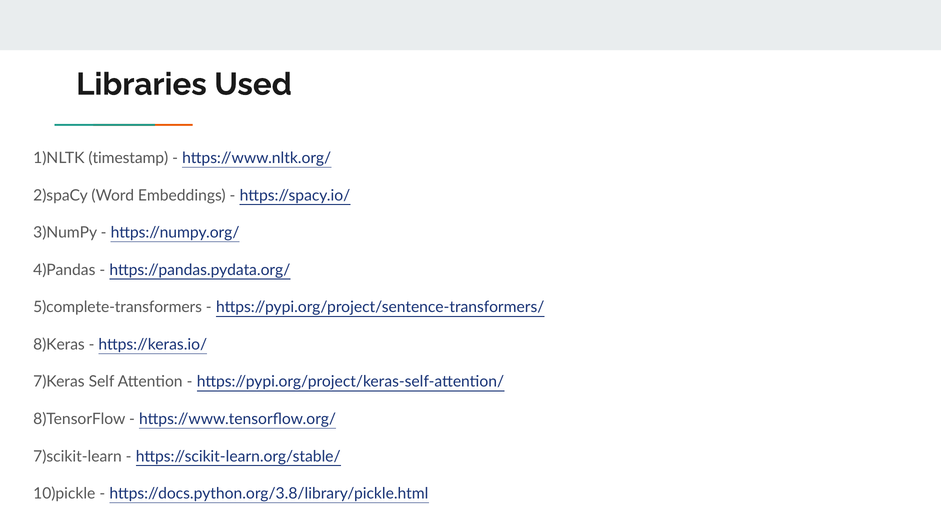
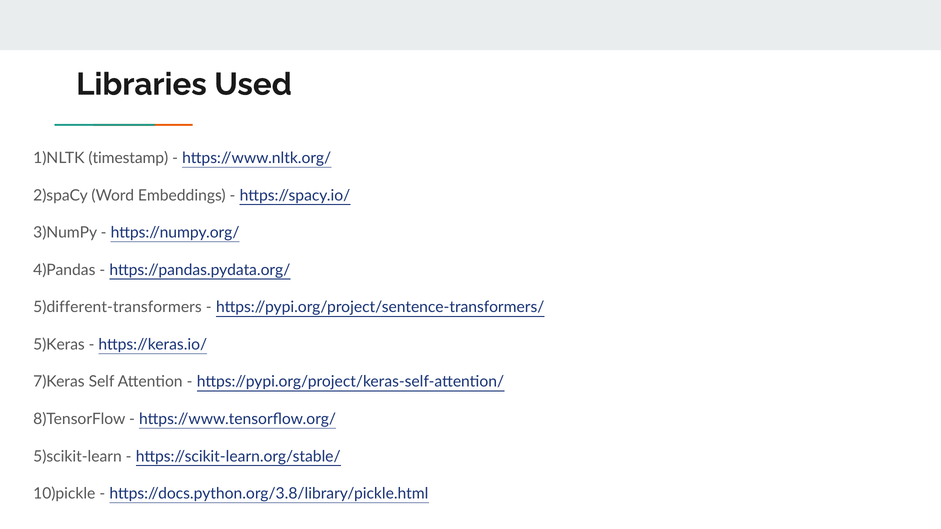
5)complete-transformers: 5)complete-transformers -> 5)different-transformers (117, 307)
8)Keras: 8)Keras -> 5)Keras (59, 345)
7)scikit-learn: 7)scikit-learn -> 5)scikit-learn (77, 457)
